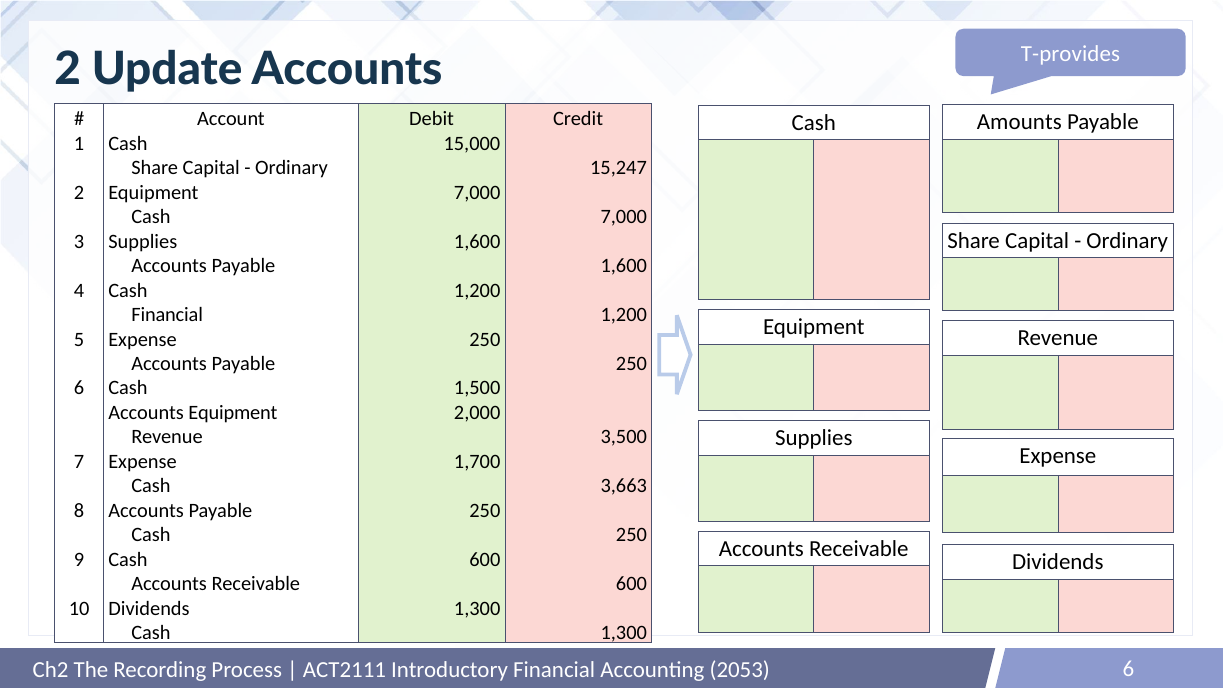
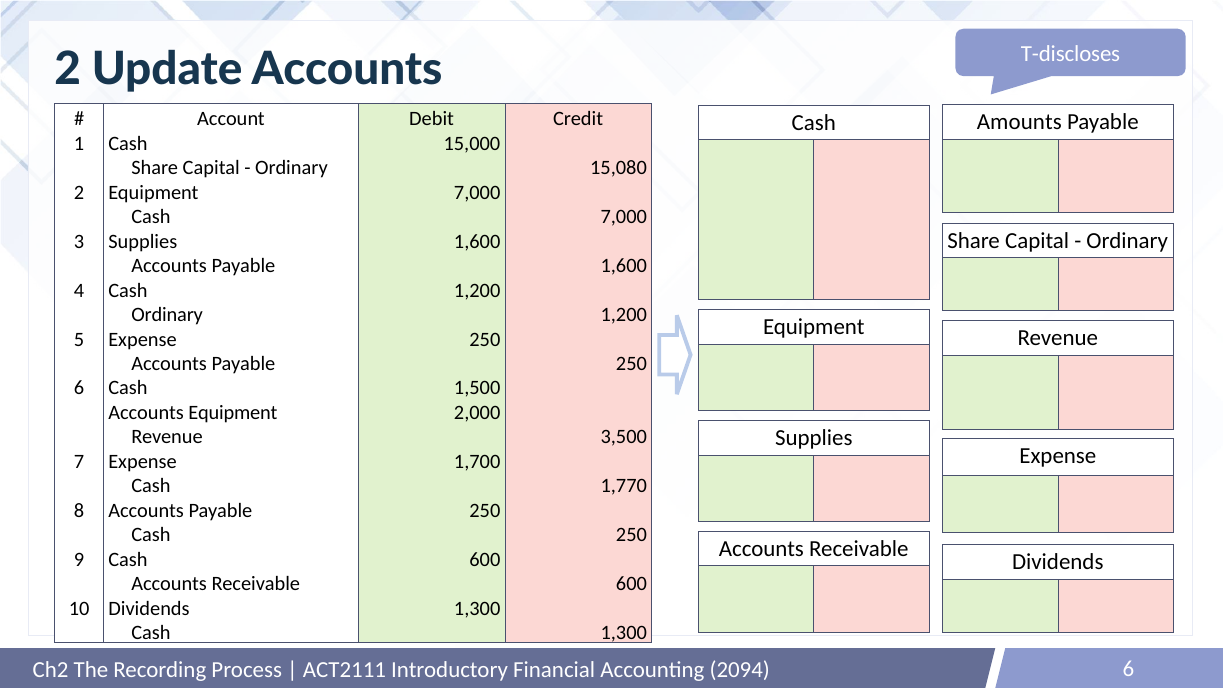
T-provides: T-provides -> T-discloses (1071, 54)
15,247: 15,247 -> 15,080 (619, 168)
Financial: Financial -> Ordinary (167, 315)
3,663: 3,663 -> 1,770 (624, 486)
2053: 2053 -> 2094 (740, 670)
